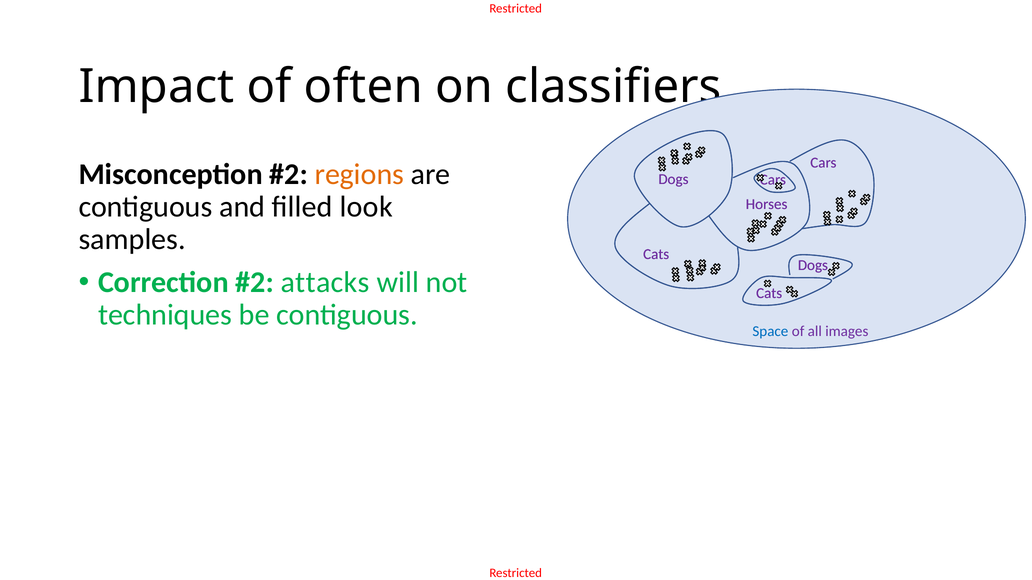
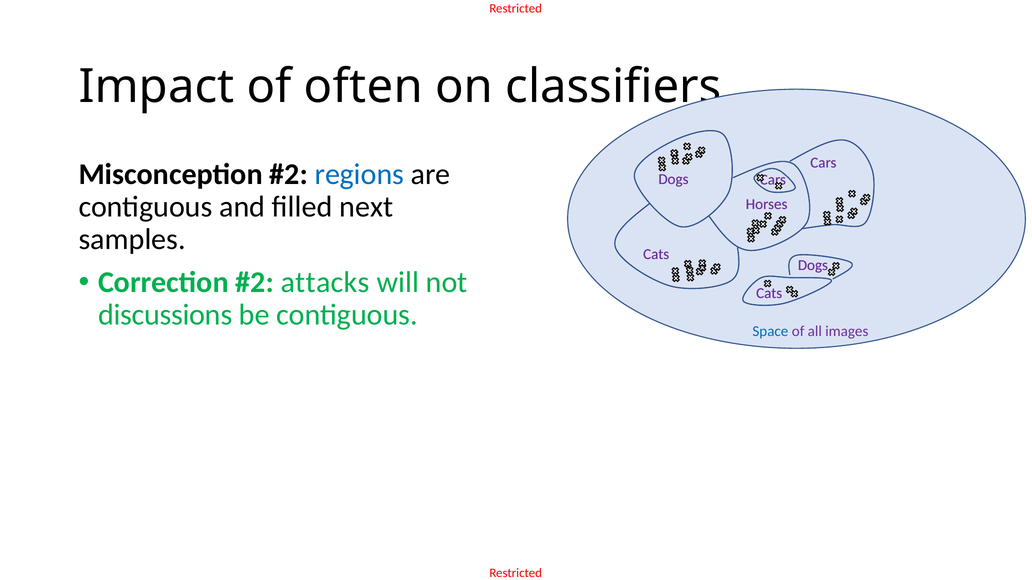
regions colour: orange -> blue (359, 174)
look: look -> next (366, 207)
techniques: techniques -> discussions (165, 315)
